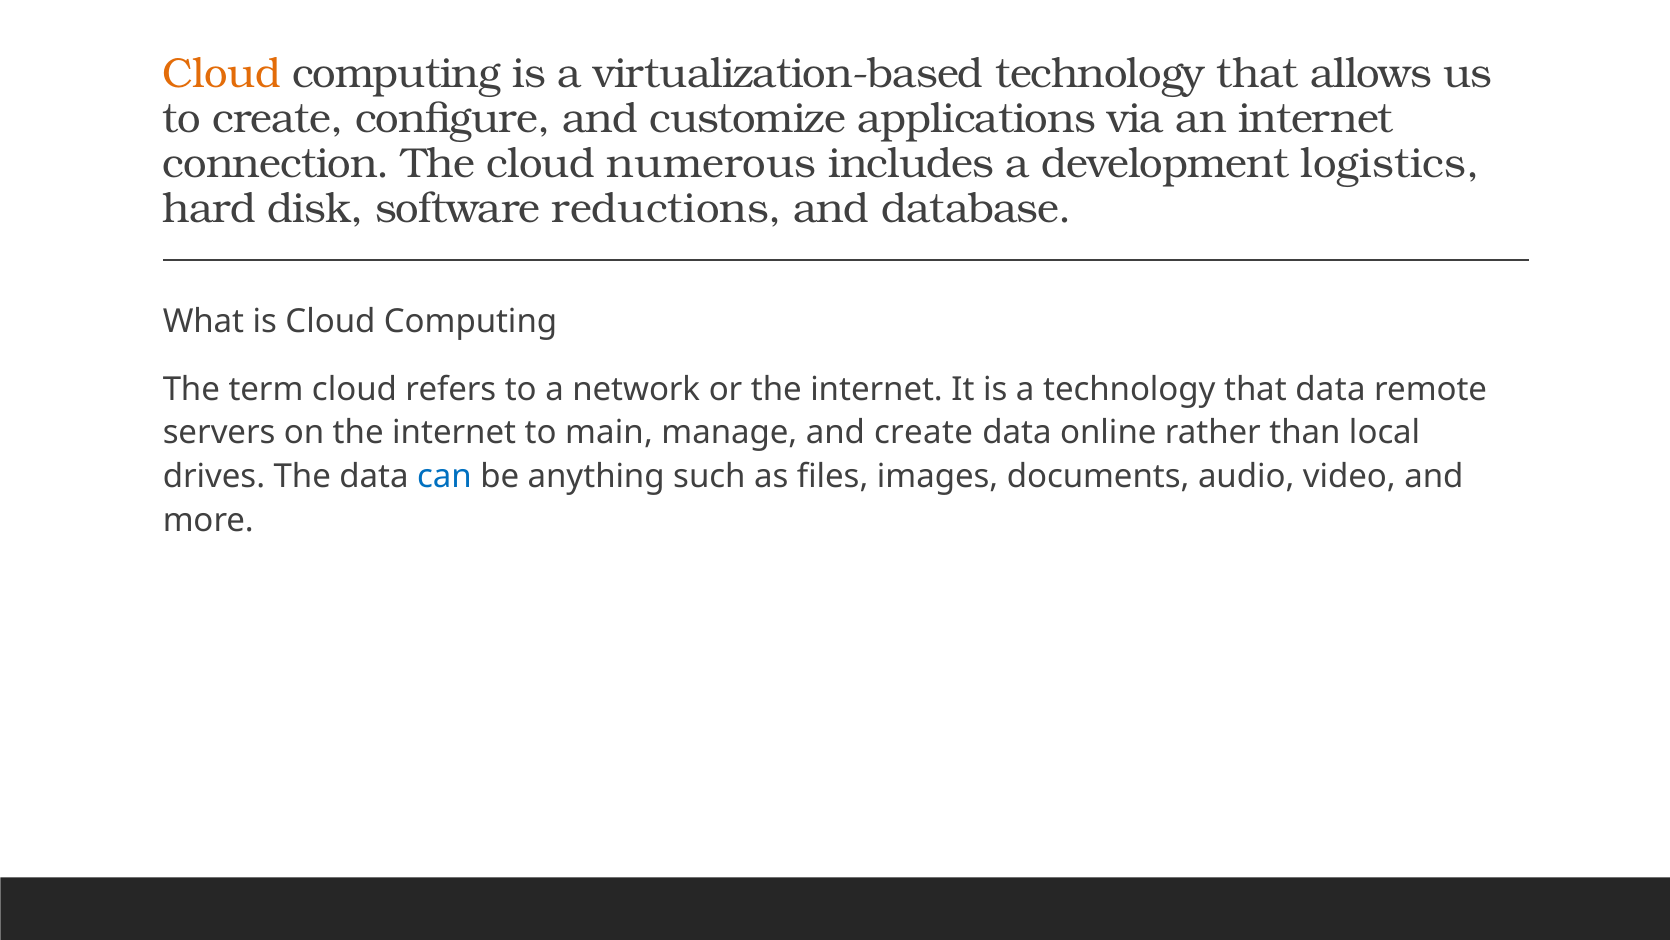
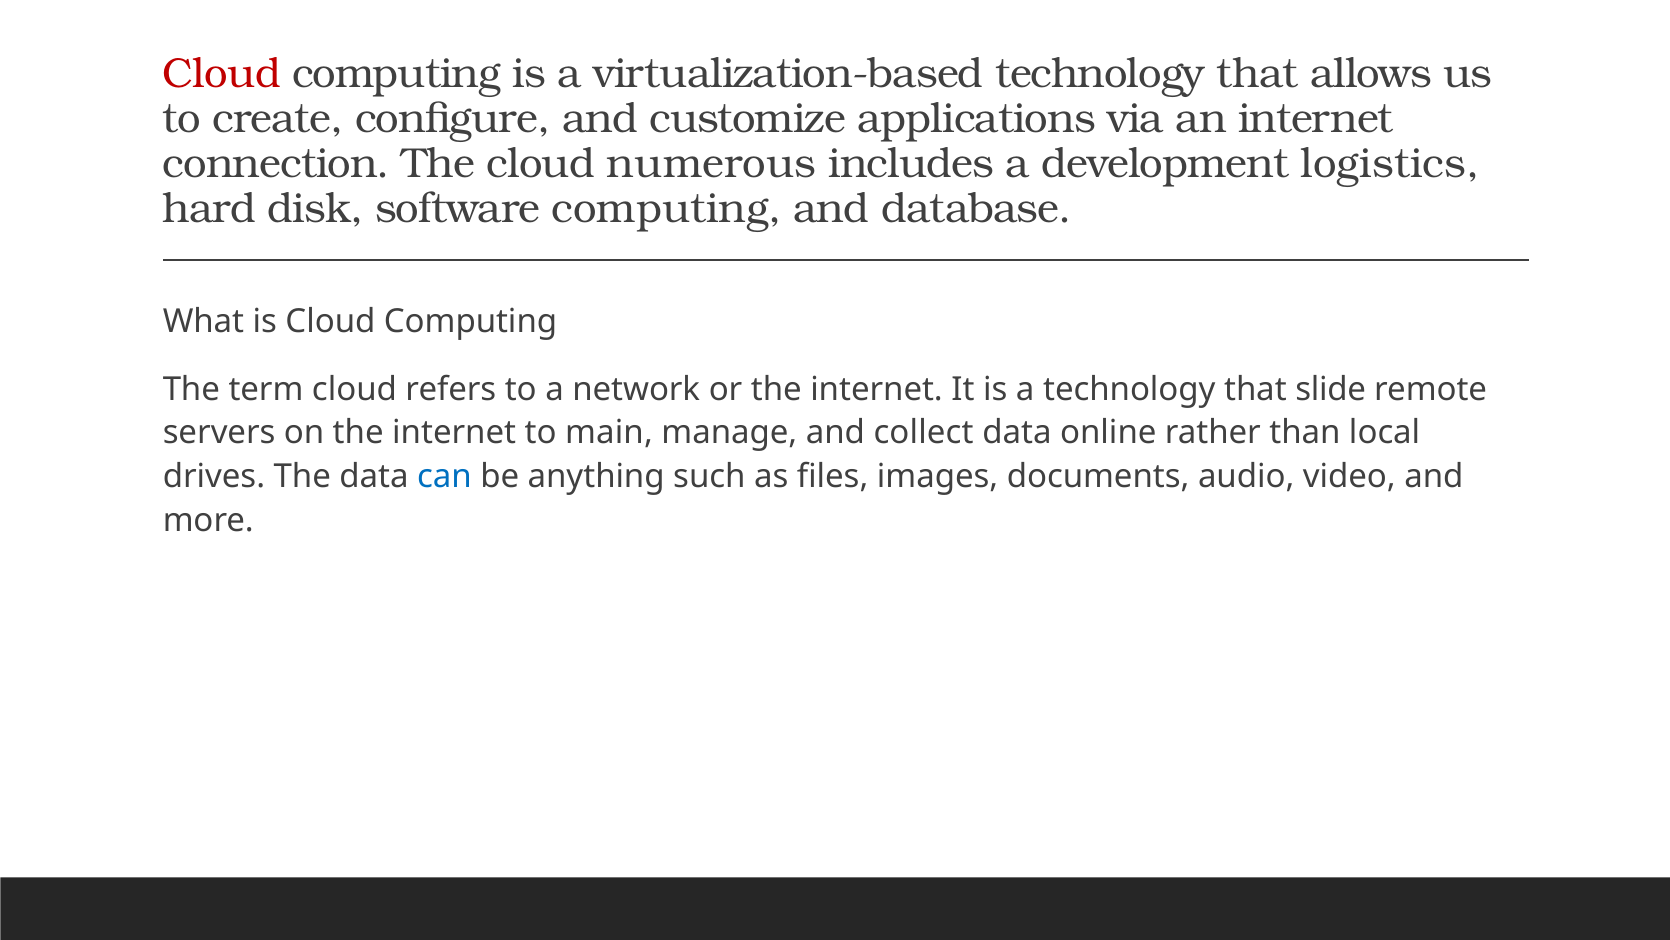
Cloud colour: orange -> red (222, 74)
software reductions: reductions -> computing (667, 209)
that data: data -> slide (1331, 389)
and create: create -> collect (924, 433)
